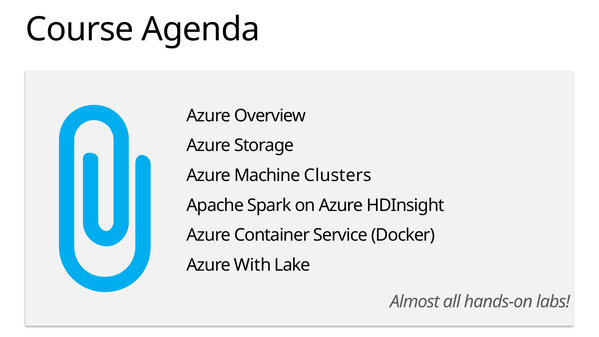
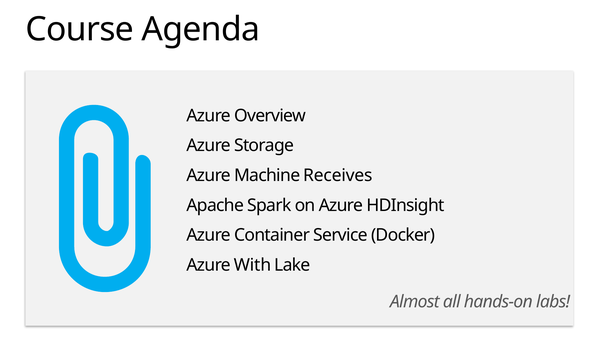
Clusters: Clusters -> Receives (338, 175)
